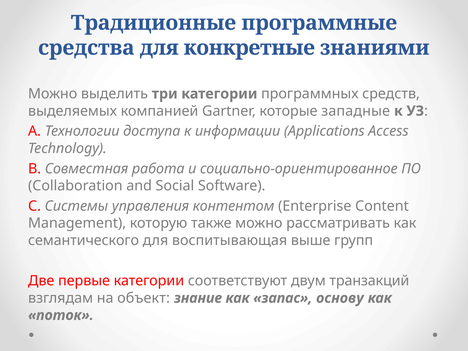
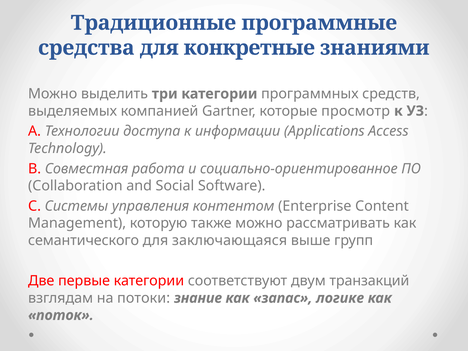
западные: западные -> просмотр (356, 111)
воспитывающая: воспитывающая -> заключающаяся (230, 240)
объект: объект -> потоки (144, 298)
основу: основу -> логике (340, 298)
